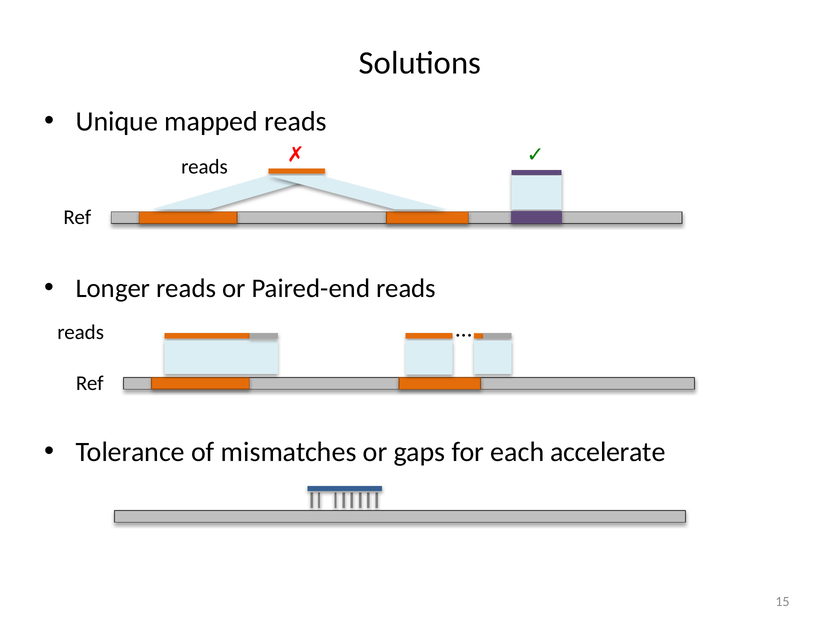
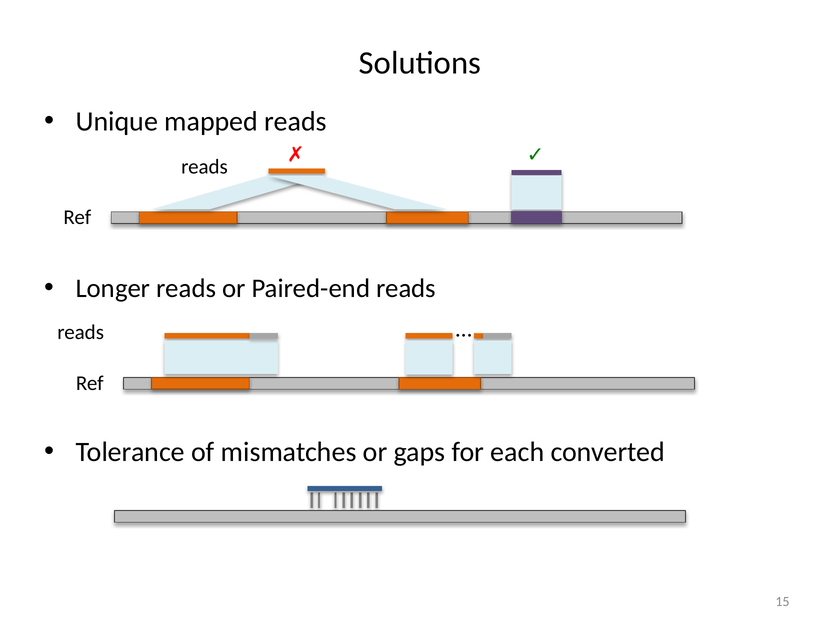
accelerate: accelerate -> converted (608, 452)
